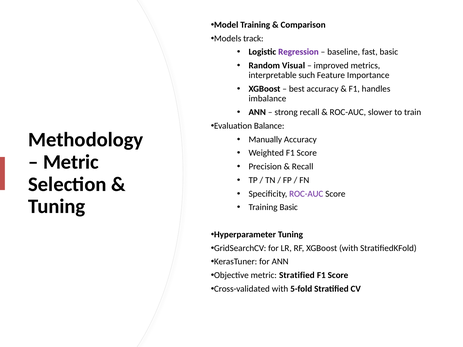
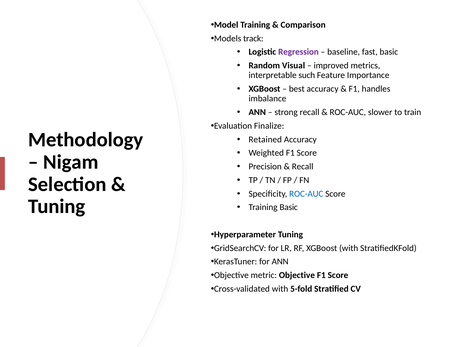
Balance: Balance -> Finalize (269, 126)
Manually: Manually -> Retained (265, 139)
Metric: Metric -> Nigam (71, 162)
ROC-AUC colour: purple -> blue (306, 194)
metric Stratified: Stratified -> Objective (297, 275)
